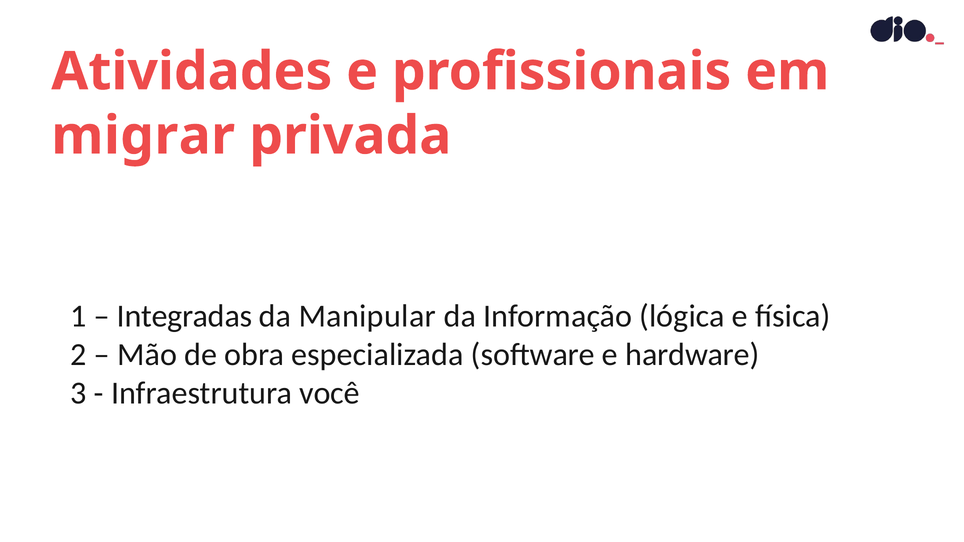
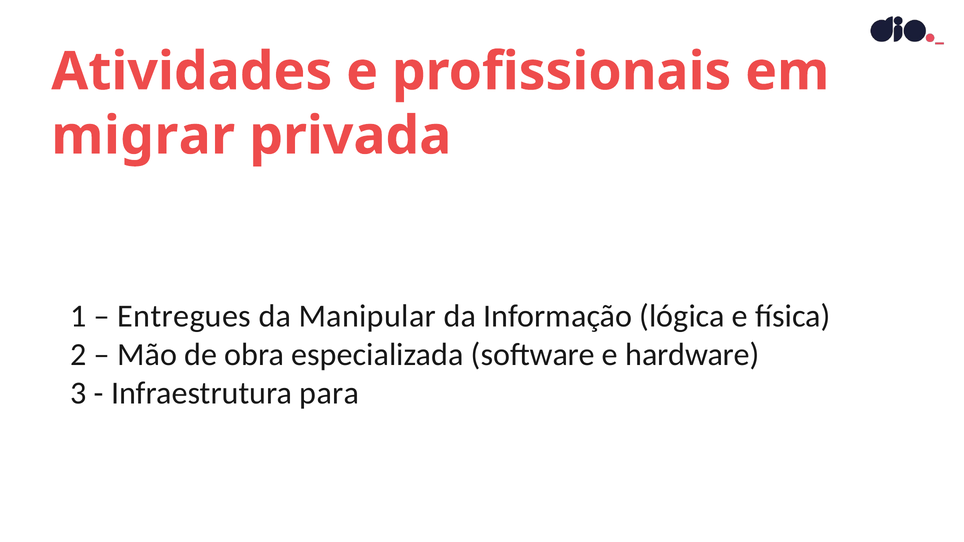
Integradas: Integradas -> Entregues (184, 316)
você: você -> para (329, 393)
